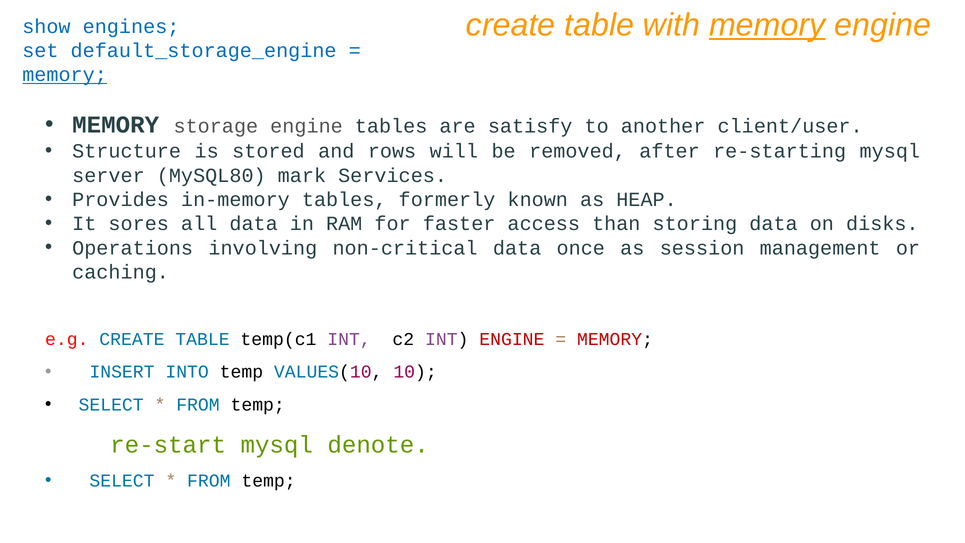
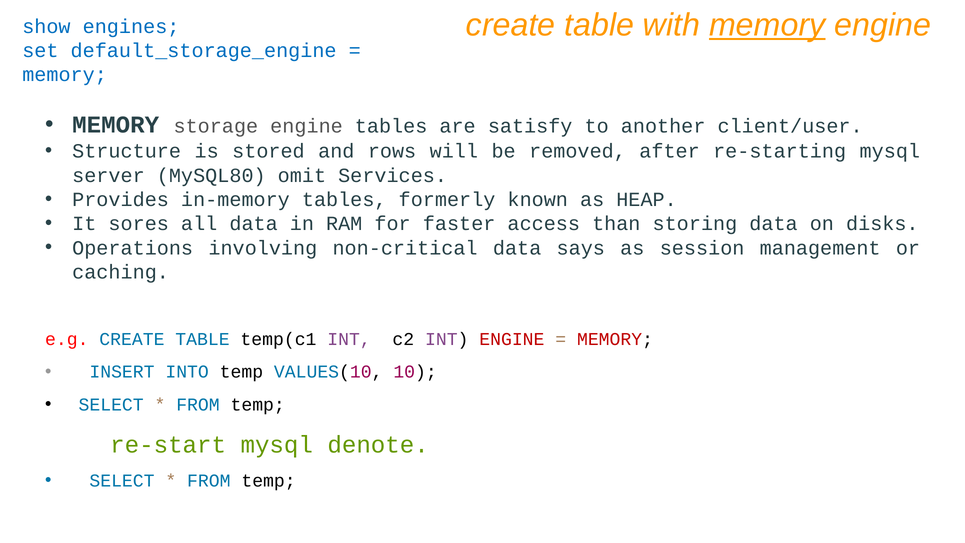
memory underline: present -> none (65, 75)
mark: mark -> omit (302, 175)
once: once -> says (581, 248)
